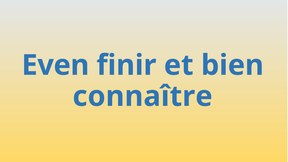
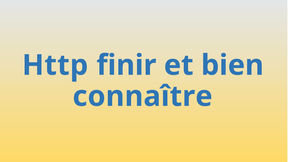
Even: Even -> Http (55, 65)
